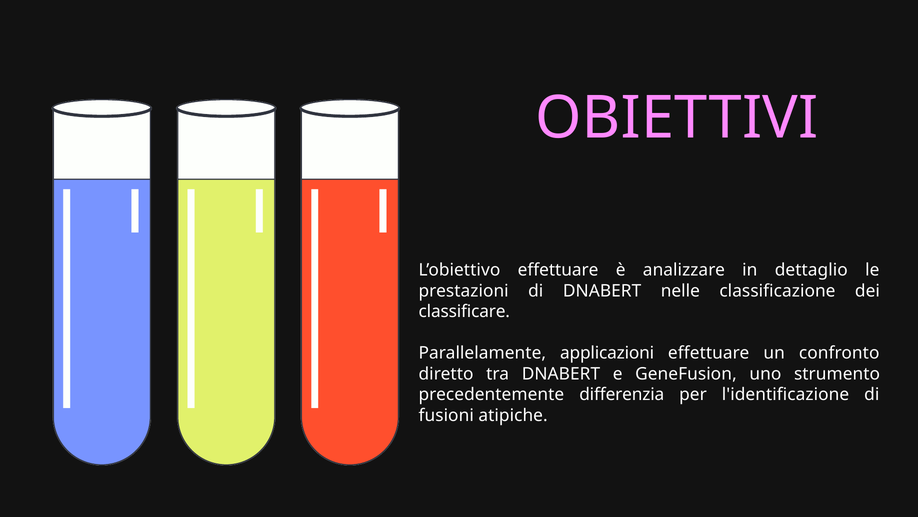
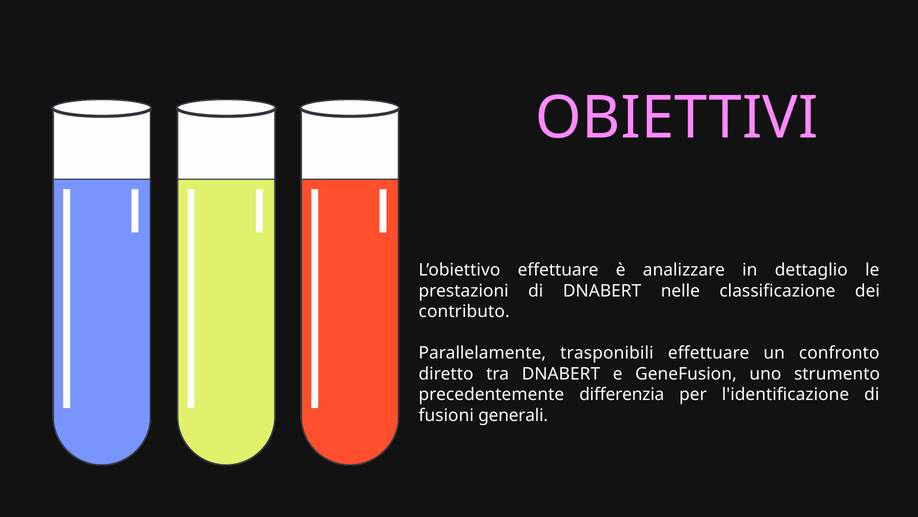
classificare: classificare -> contributo (464, 311)
applicazioni: applicazioni -> trasponibili (607, 353)
atipiche: atipiche -> generali (513, 415)
